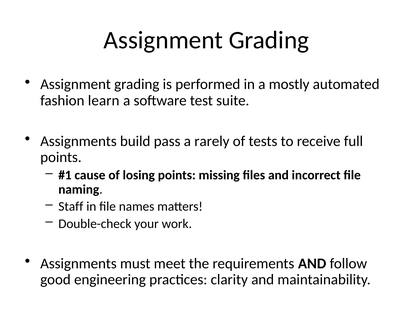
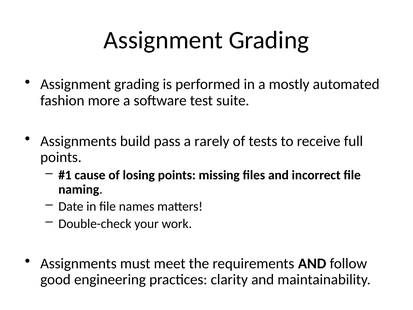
learn: learn -> more (104, 100)
Staff: Staff -> Date (71, 206)
